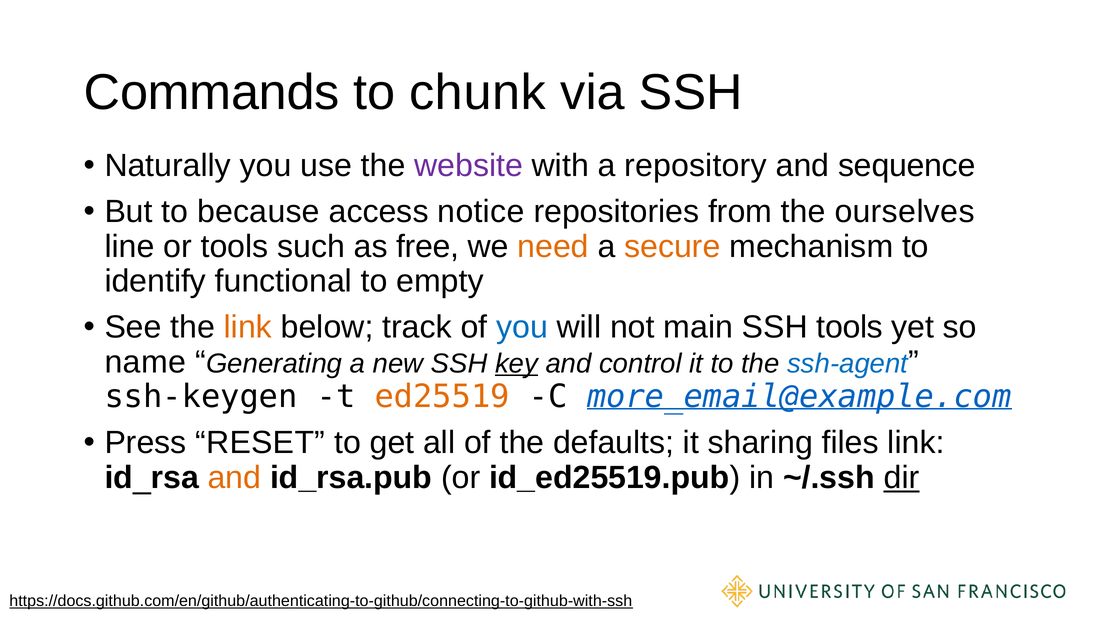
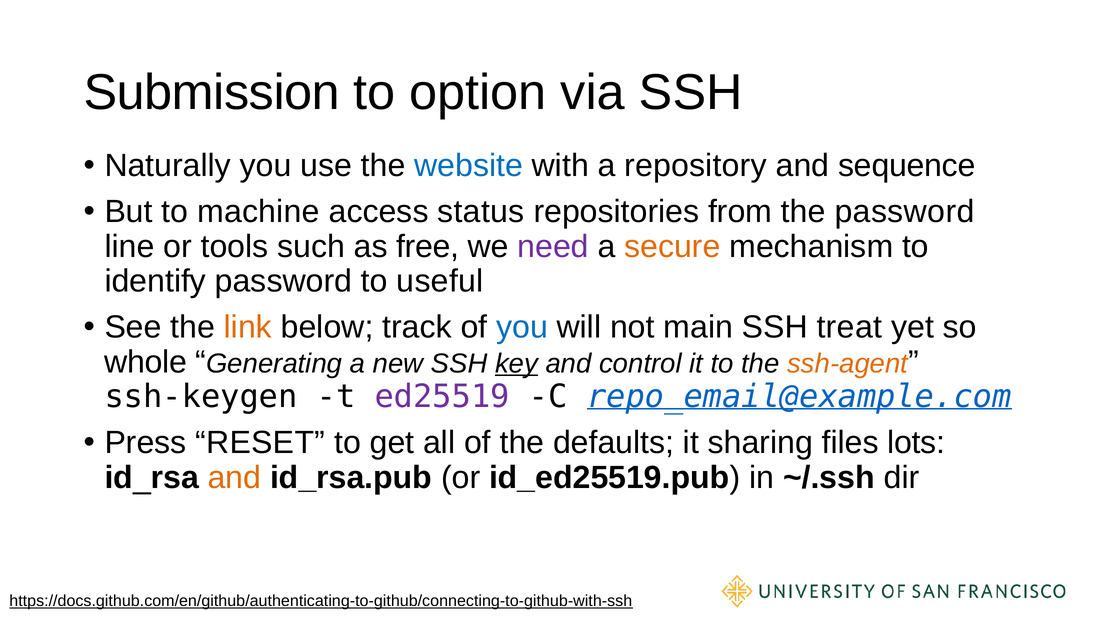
Commands: Commands -> Submission (212, 92)
chunk: chunk -> option (478, 92)
website colour: purple -> blue (469, 166)
because: because -> machine (258, 212)
notice: notice -> status (481, 212)
the ourselves: ourselves -> password (905, 212)
need colour: orange -> purple (553, 247)
identify functional: functional -> password (283, 281)
empty: empty -> useful (440, 281)
SSH tools: tools -> treat (849, 327)
name: name -> whole (146, 362)
ssh-agent colour: blue -> orange (848, 364)
ed25519 colour: orange -> purple (442, 397)
more_email@example.com: more_email@example.com -> repo_email@example.com (799, 397)
files link: link -> lots (916, 443)
dir underline: present -> none (902, 478)
